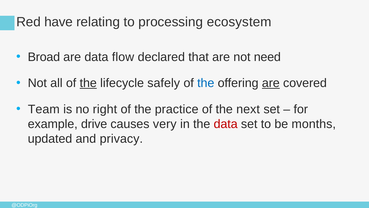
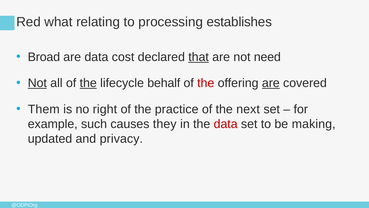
have: have -> what (58, 22)
ecosystem: ecosystem -> establishes (239, 22)
flow: flow -> cost (123, 57)
that underline: none -> present (199, 57)
Not underline: none -> present (37, 83)
safely: safely -> behalf (164, 83)
the colour: blue -> red (206, 83)
Team: Team -> Them (44, 109)
drive: drive -> such (94, 124)
very: very -> they (165, 124)
months: months -> making (314, 124)
